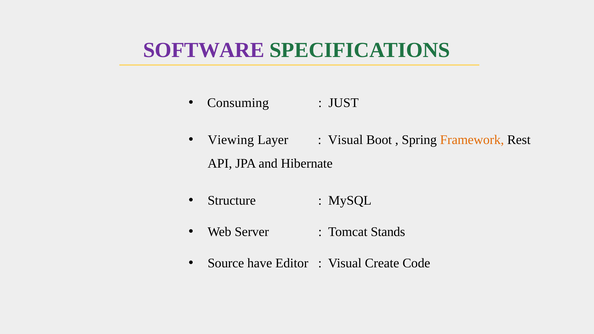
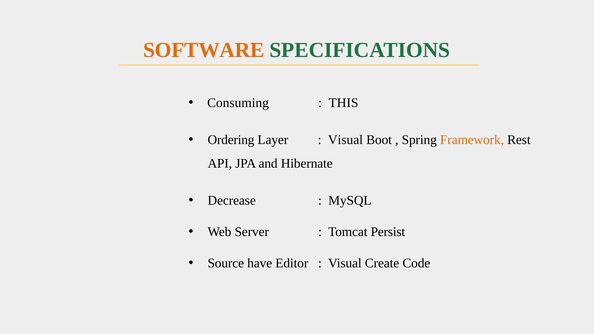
SOFTWARE colour: purple -> orange (204, 50)
JUST: JUST -> THIS (344, 103)
Viewing: Viewing -> Ordering (231, 140)
Structure: Structure -> Decrease (232, 201)
Stands: Stands -> Persist (388, 232)
